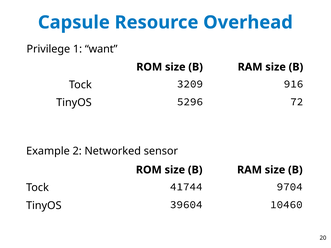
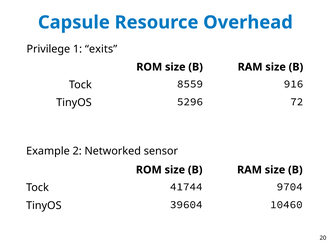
want: want -> exits (101, 49)
3209: 3209 -> 8559 (190, 84)
